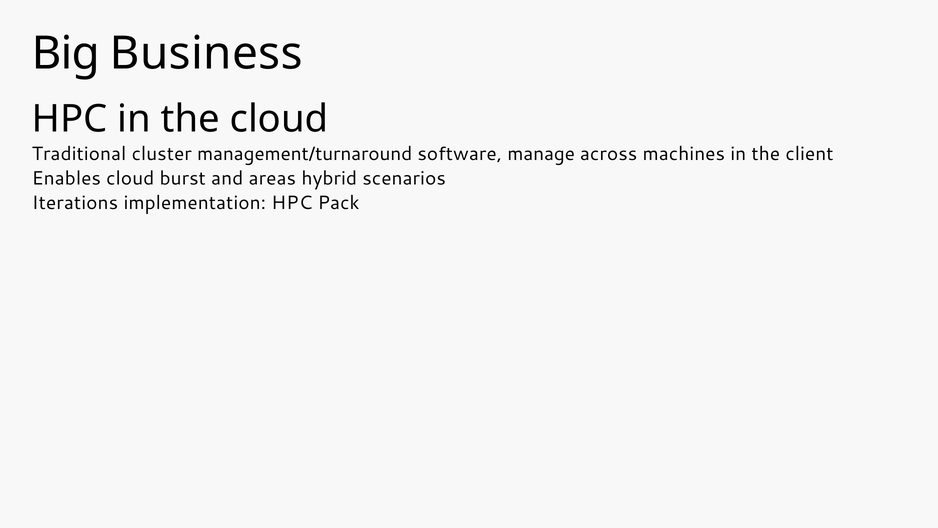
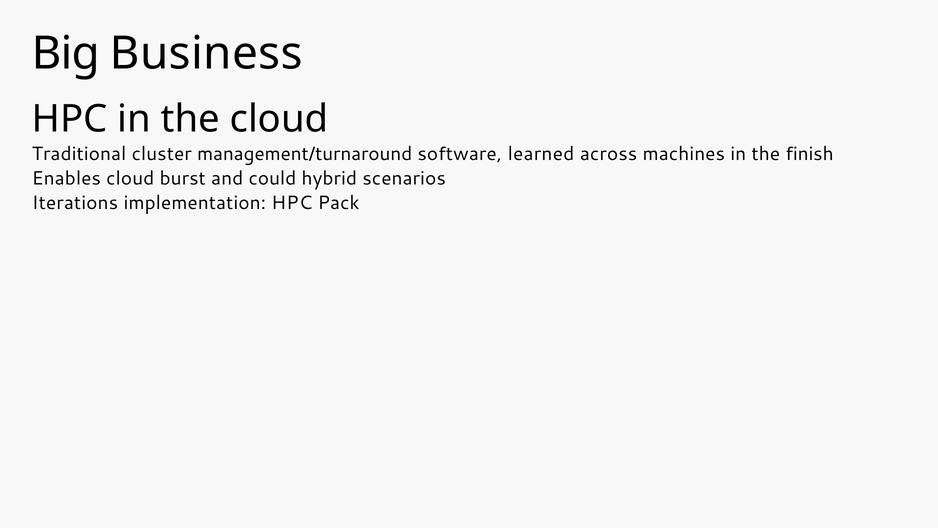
manage: manage -> learned (541, 154)
client: client -> finish (810, 154)
areas: areas -> could (272, 178)
